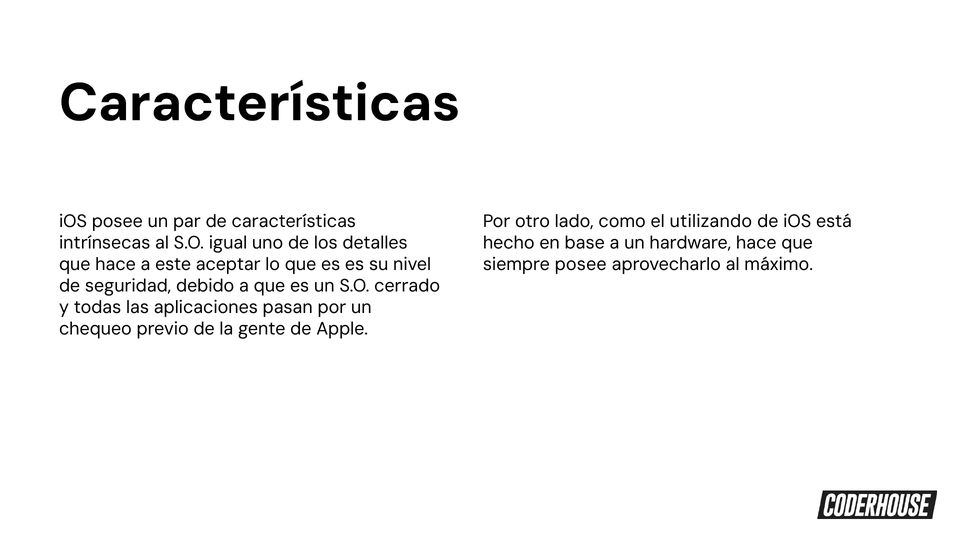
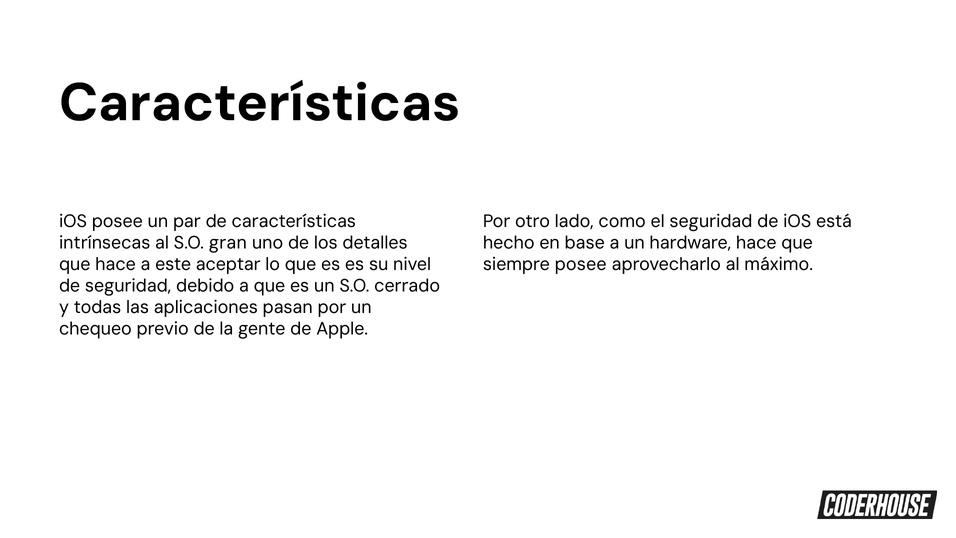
el utilizando: utilizando -> seguridad (711, 221)
igual: igual -> gran (228, 242)
